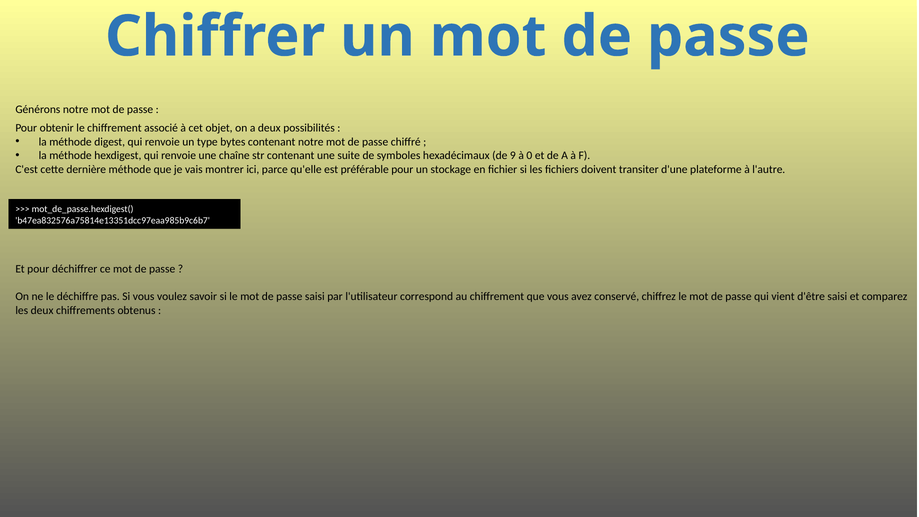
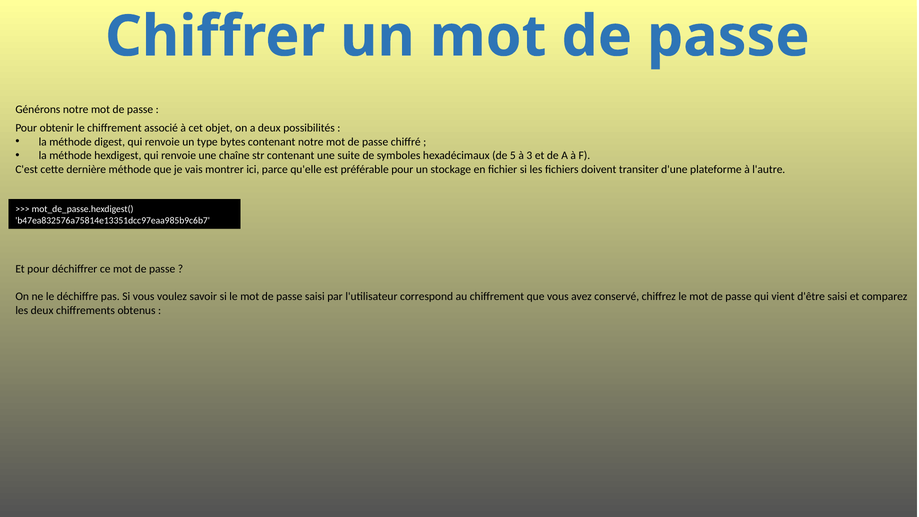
9: 9 -> 5 (513, 156)
0: 0 -> 3 (529, 156)
